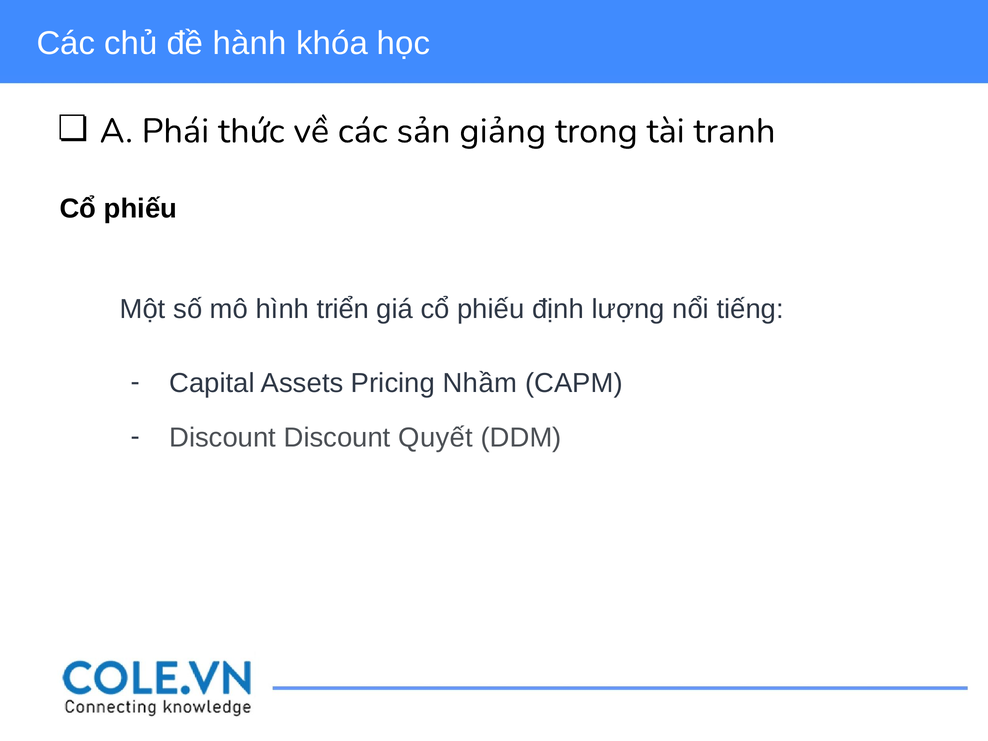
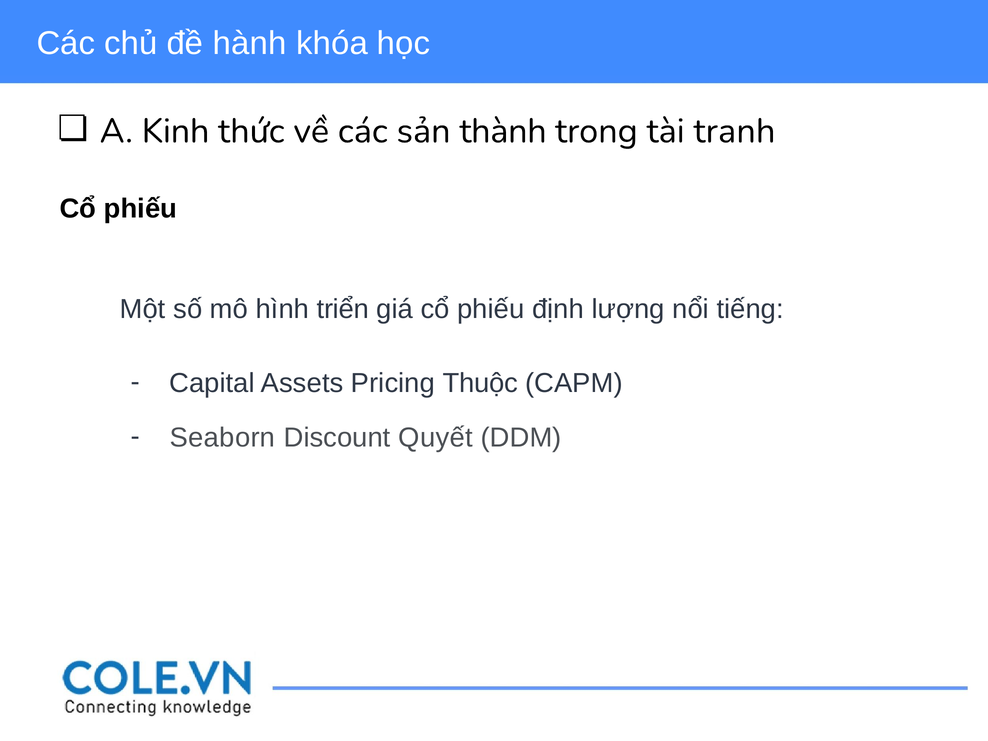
Phái: Phái -> Kinh (176, 131)
giảng: giảng -> thành (503, 131)
Nhầm: Nhầm -> Thuộc (480, 383)
Discount: Discount -> Seaborn (223, 438)
